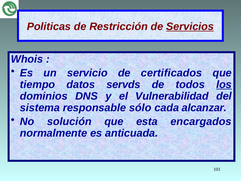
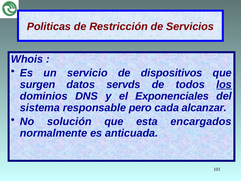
Servicios underline: present -> none (190, 26)
certificados: certificados -> dispositivos (172, 73)
tiempo: tiempo -> surgen (38, 84)
Vulnerabilidad: Vulnerabilidad -> Exponenciales (172, 96)
sólo: sólo -> pero (140, 108)
